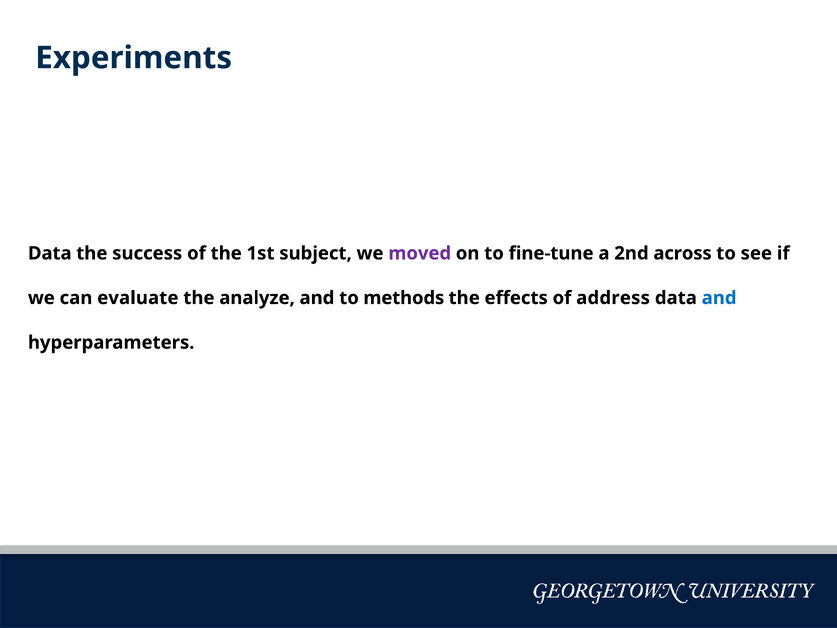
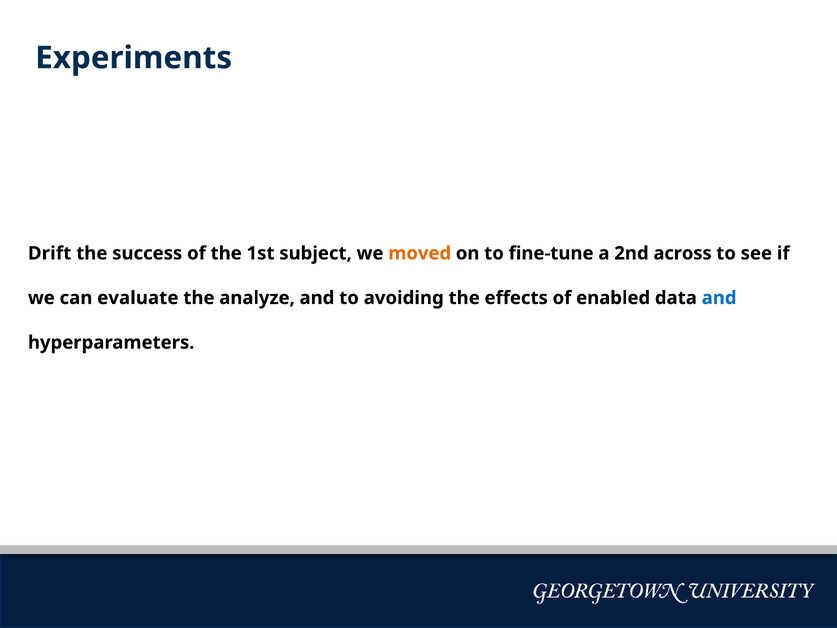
Data: Data -> Drift (50, 253)
moved colour: purple -> orange (420, 253)
methods: methods -> avoiding (404, 298)
address: address -> enabled (613, 298)
